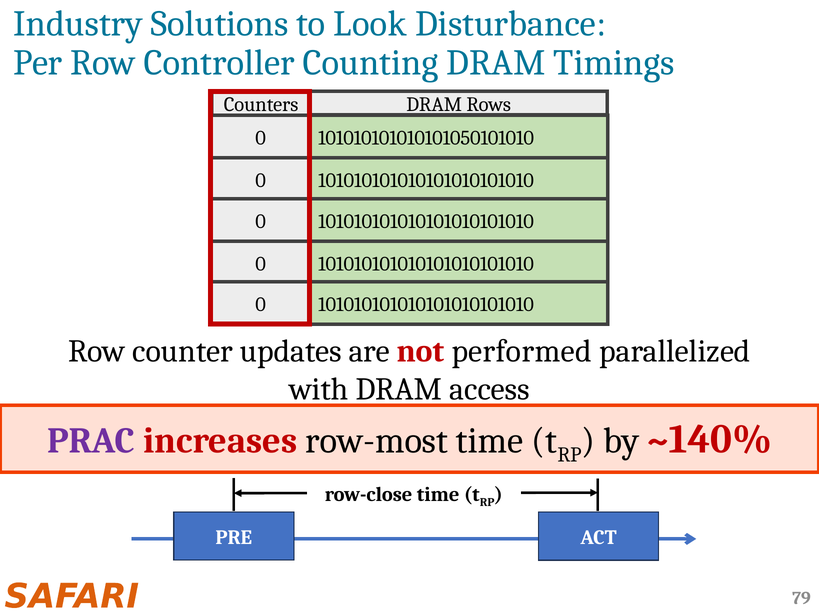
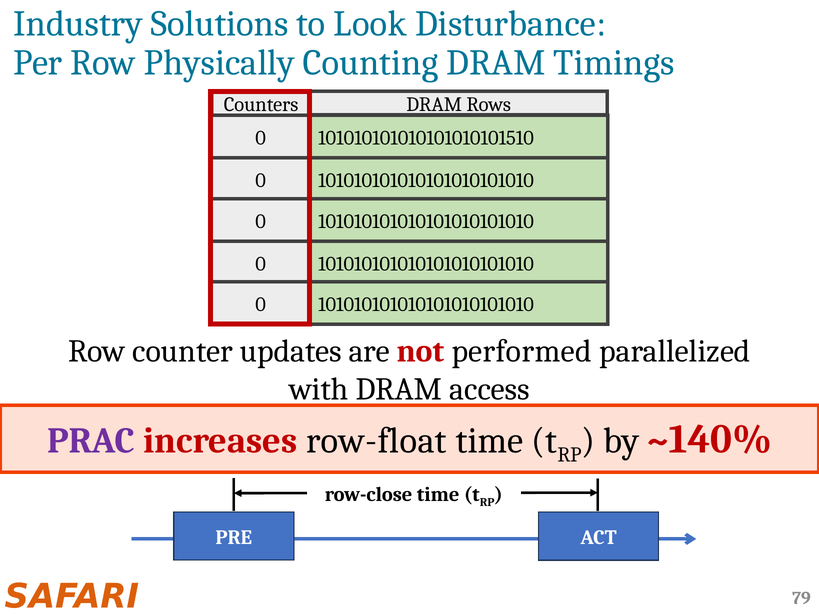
Controller: Controller -> Physically (219, 63)
101010101010101050101010: 101010101010101050101010 -> 101010101010101010101510 (426, 138)
row-most: row-most -> row-float (376, 441)
